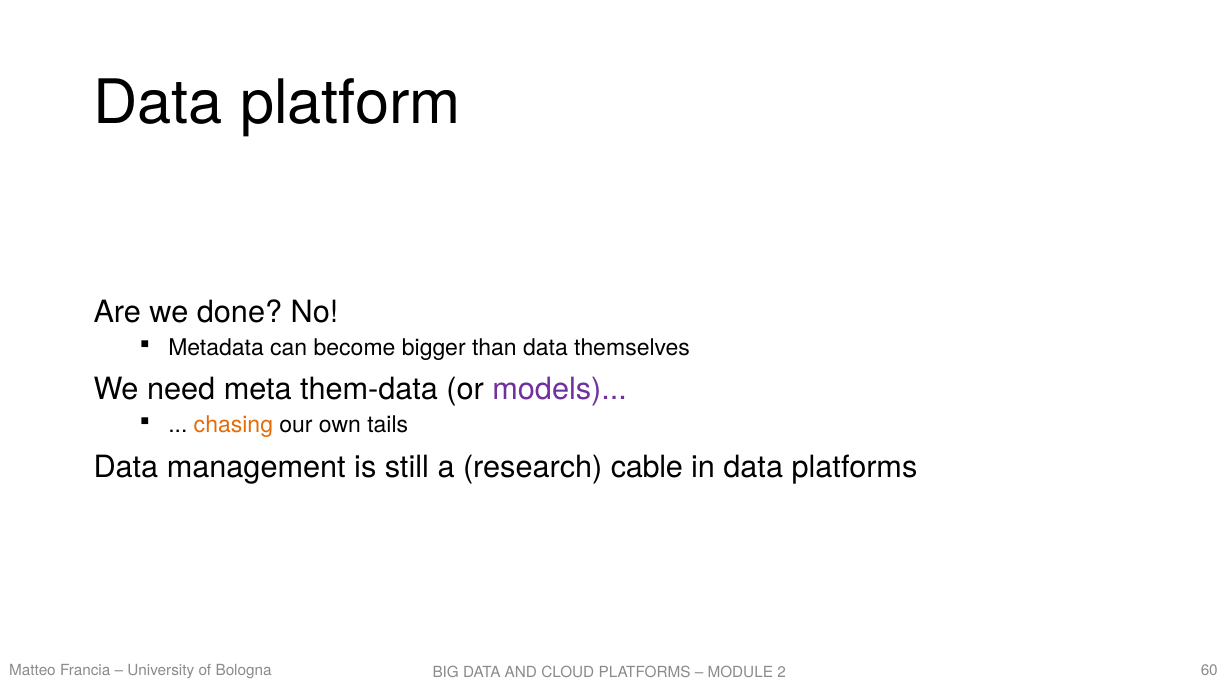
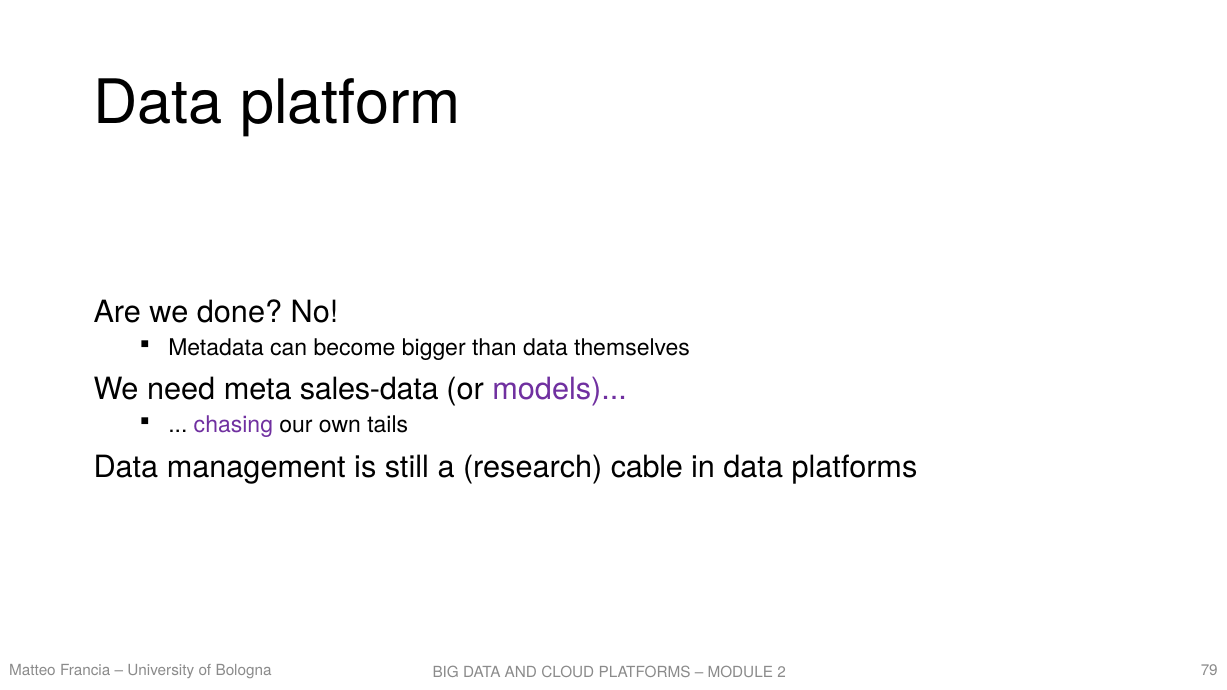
them-data: them-data -> sales-data (369, 390)
chasing colour: orange -> purple (233, 425)
60: 60 -> 79 (1209, 671)
